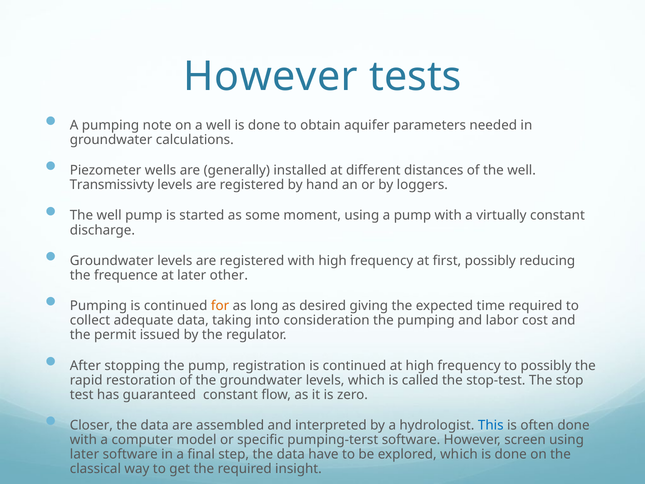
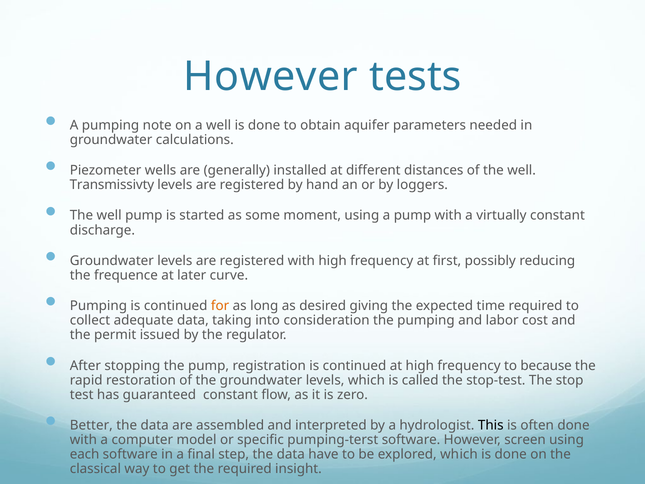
other: other -> curve (229, 275)
to possibly: possibly -> because (546, 366)
Closer: Closer -> Better (91, 425)
This colour: blue -> black (491, 425)
later: later -> each (85, 454)
